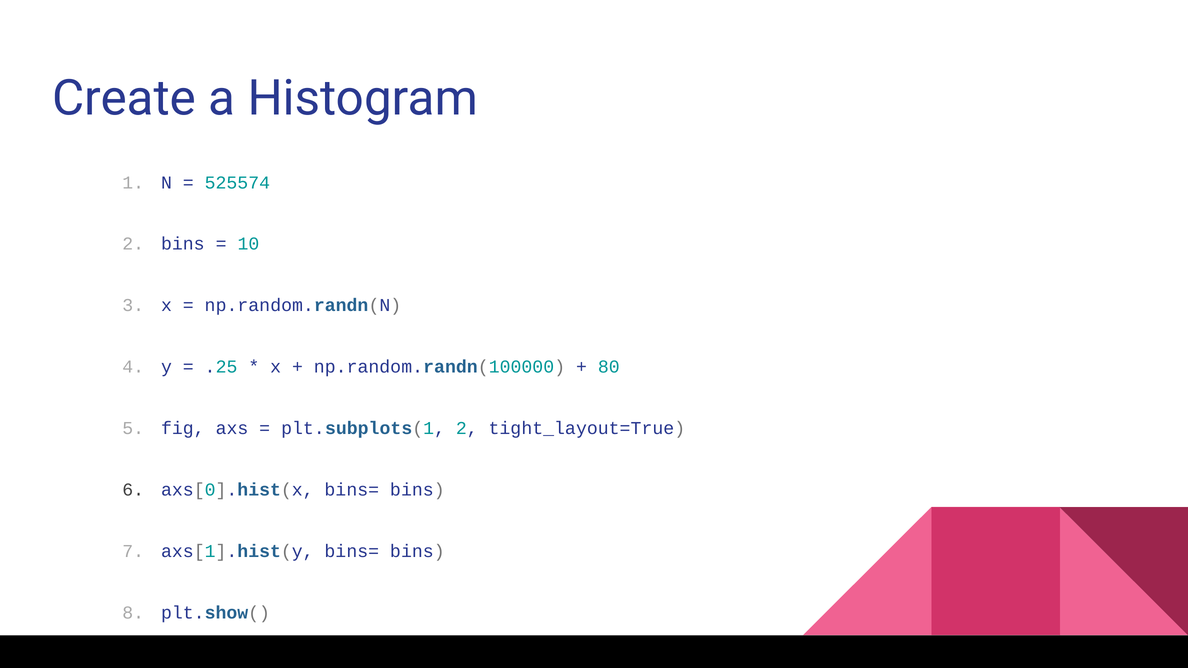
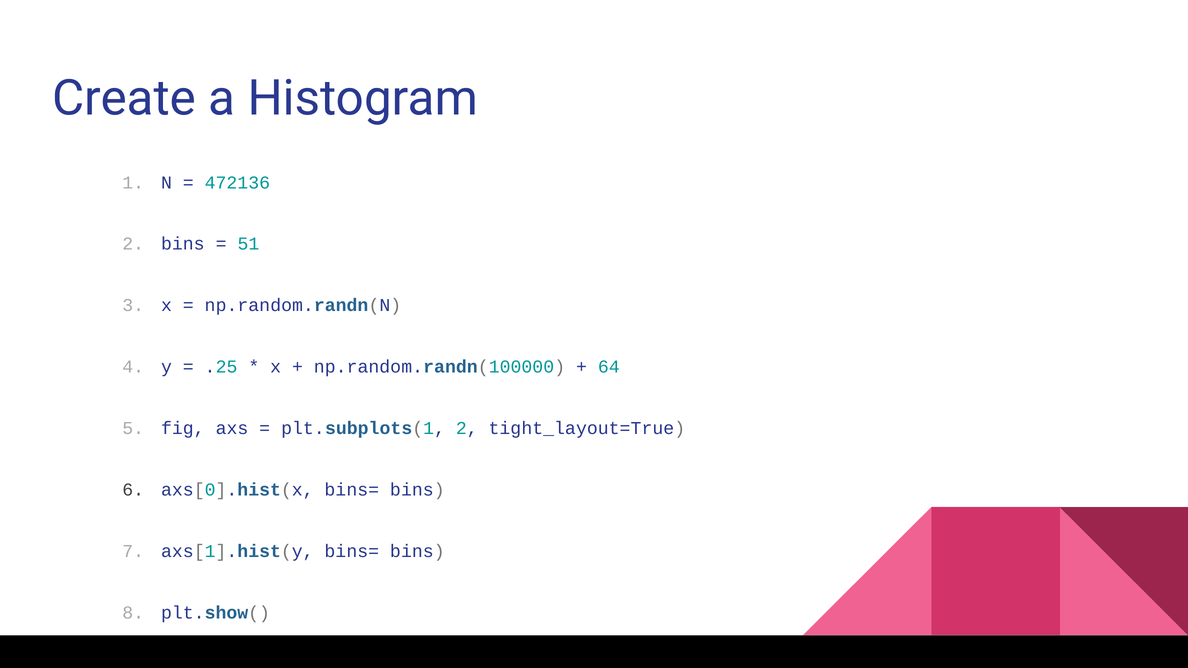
525574: 525574 -> 472136 (237, 183)
10: 10 -> 51 (248, 244)
80: 80 -> 64 (609, 367)
